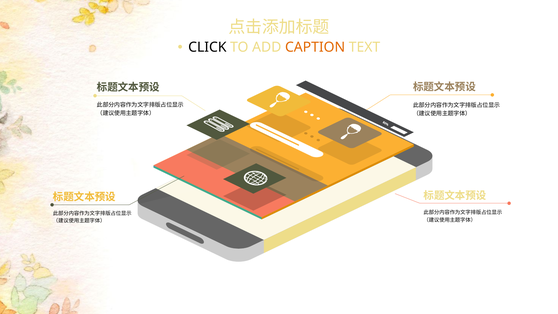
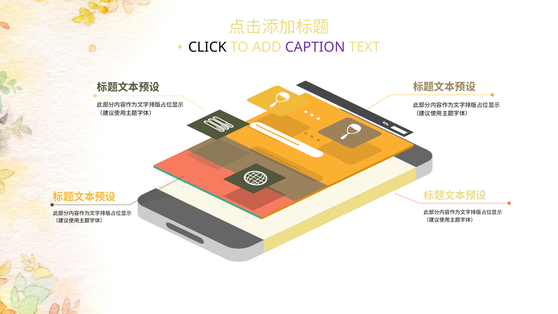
CAPTION colour: orange -> purple (315, 47)
